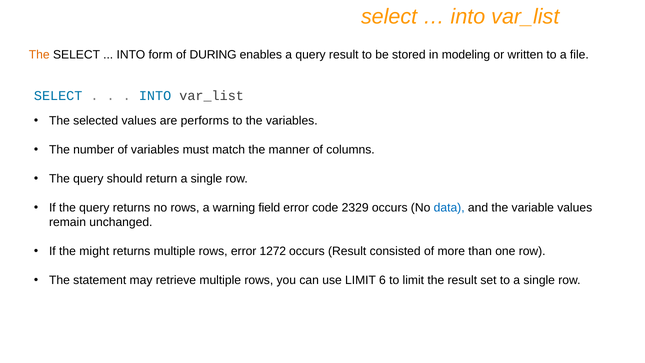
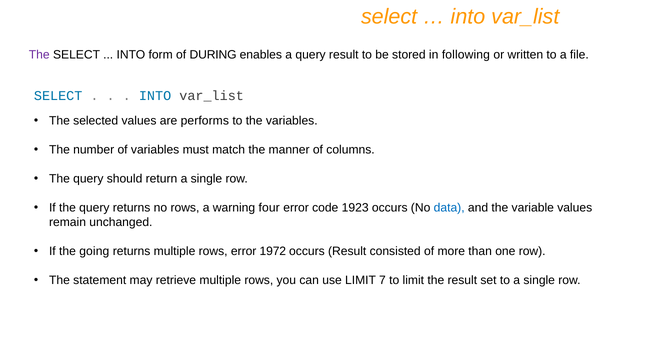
The colour: orange -> purple (39, 55)
modeling: modeling -> following (466, 55)
field: field -> four (269, 208)
2329: 2329 -> 1923 (355, 208)
might: might -> going (94, 251)
1272: 1272 -> 1972 (273, 251)
6: 6 -> 7 (382, 280)
